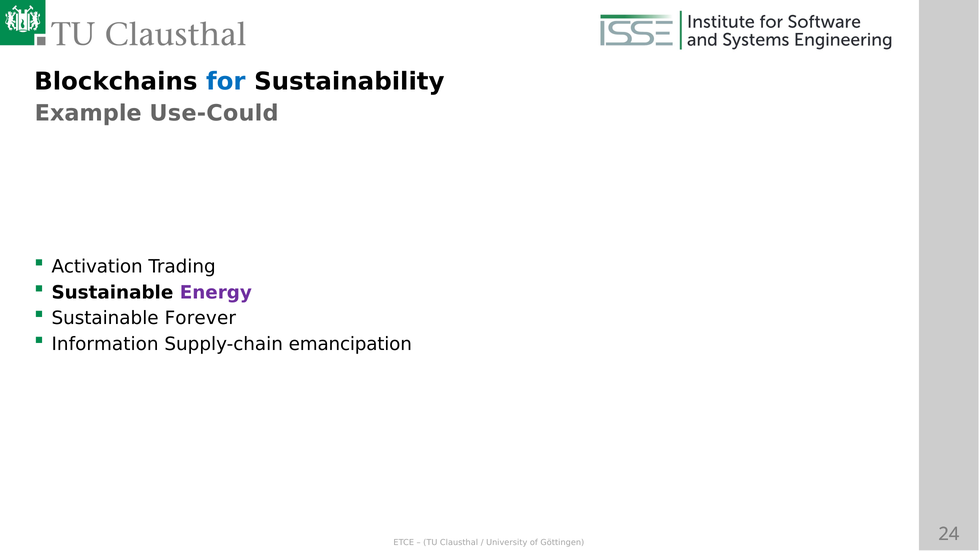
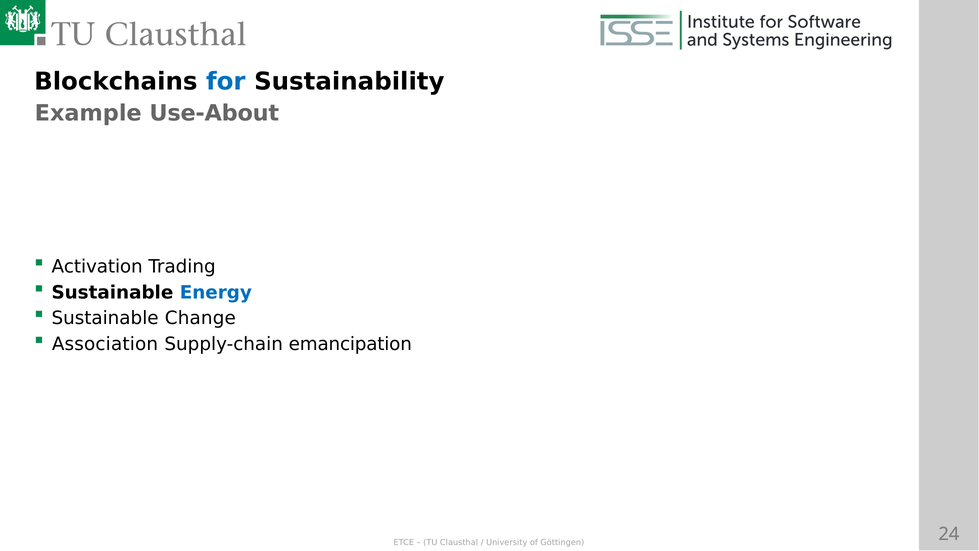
Use-Could: Use-Could -> Use-About (214, 113)
Energy colour: purple -> blue (216, 292)
Forever: Forever -> Change (200, 318)
Information: Information -> Association (105, 344)
